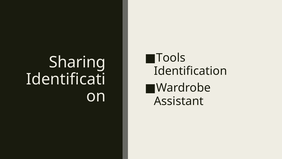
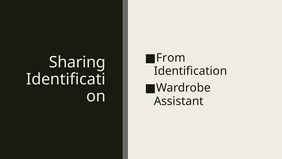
Tools: Tools -> From (171, 58)
